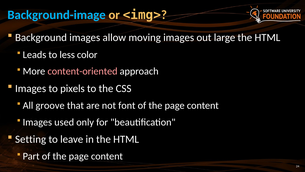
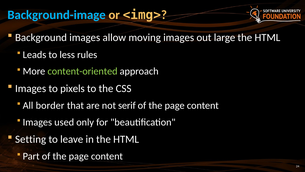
color: color -> rules (87, 55)
content-oriented colour: pink -> light green (82, 71)
groove: groove -> border (50, 105)
font: font -> serif (127, 105)
